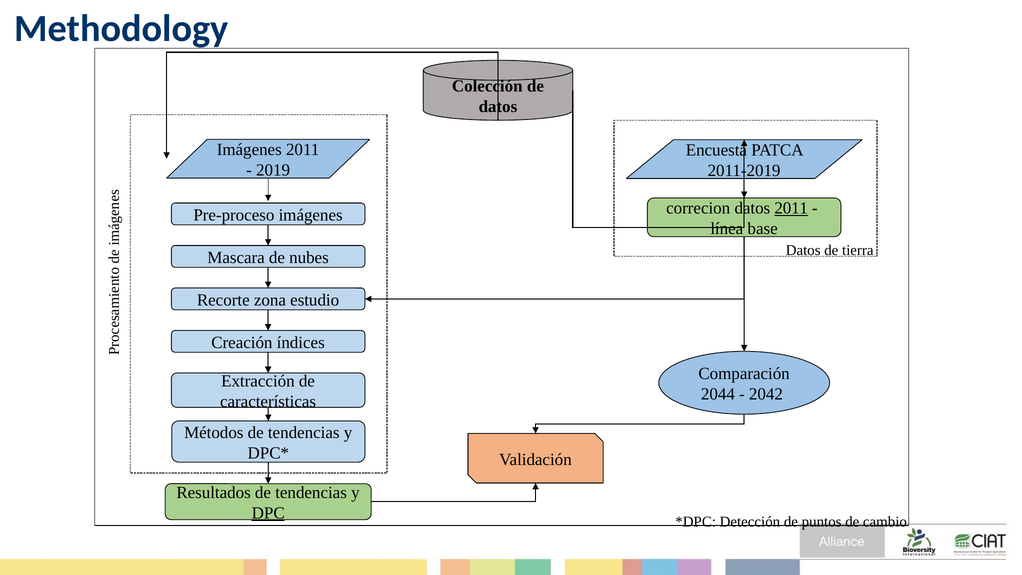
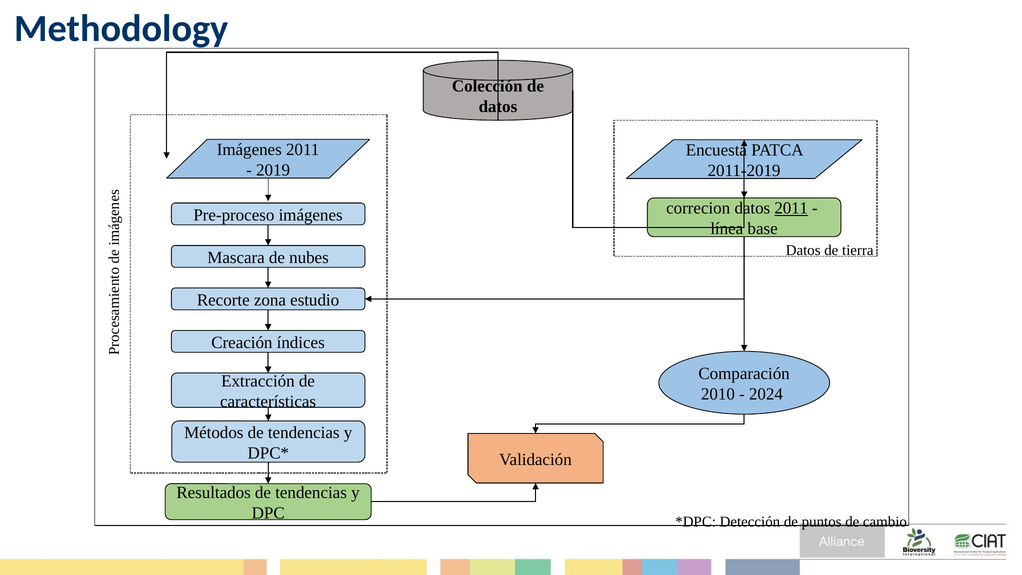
2044: 2044 -> 2010 (718, 394)
2042: 2042 -> 2024 (766, 394)
DPC underline: present -> none (268, 513)
